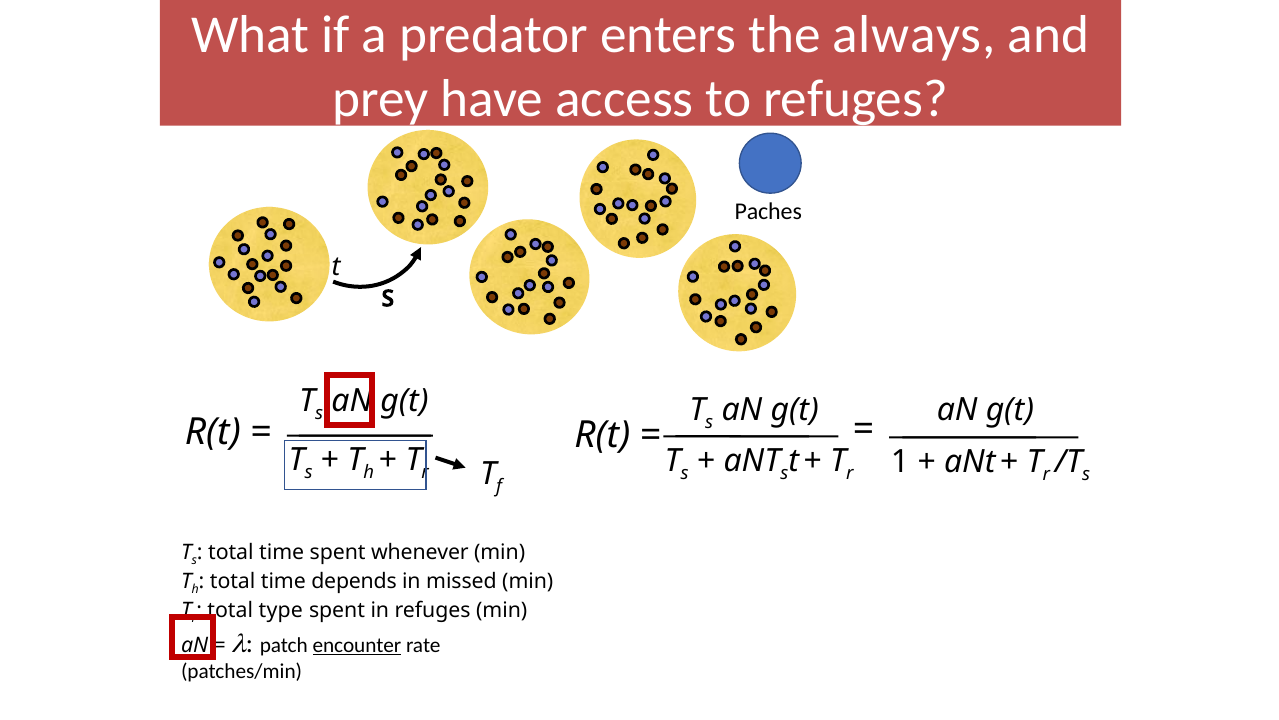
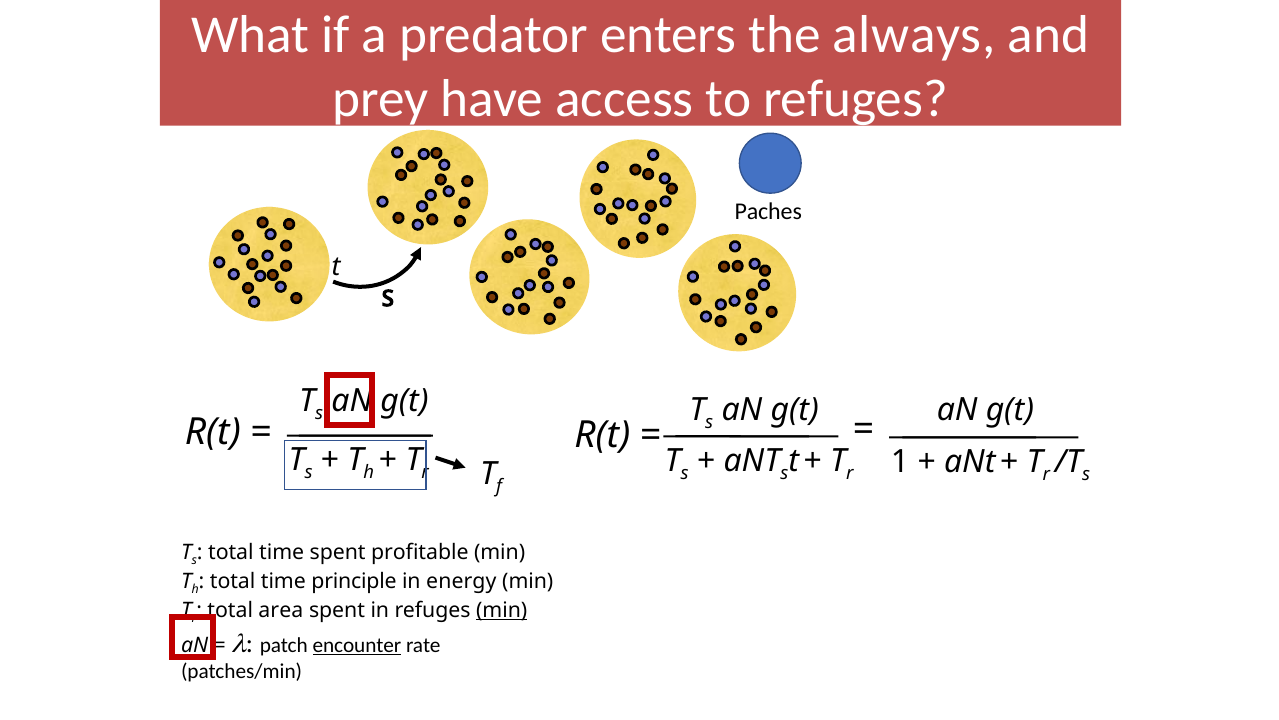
whenever: whenever -> profitable (420, 552)
depends: depends -> principle (354, 581)
missed: missed -> energy (461, 581)
type: type -> area (281, 610)
min underline: none -> present (502, 610)
